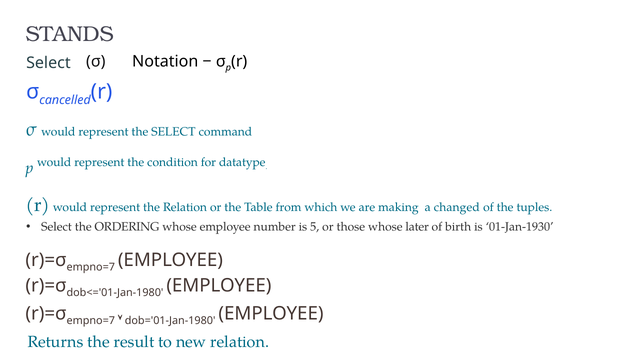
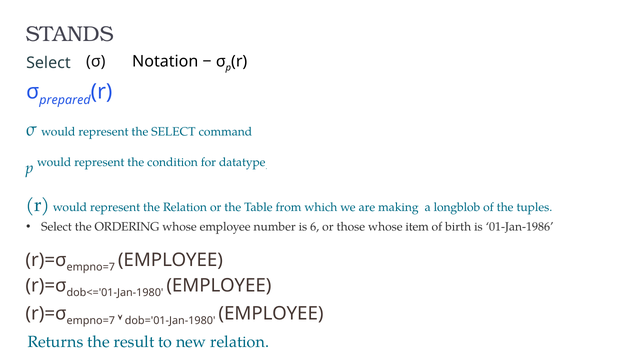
cancelled: cancelled -> prepared (65, 100)
changed: changed -> longblob (457, 207)
5: 5 -> 6 (315, 227)
later: later -> item (417, 227)
01-Jan-1930: 01-Jan-1930 -> 01-Jan-1986 (520, 227)
